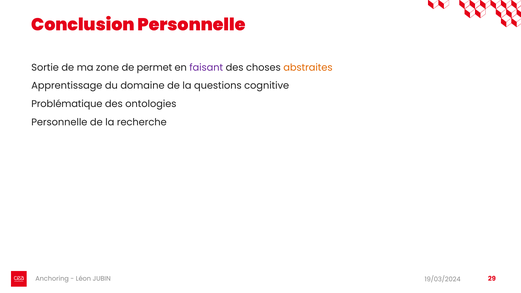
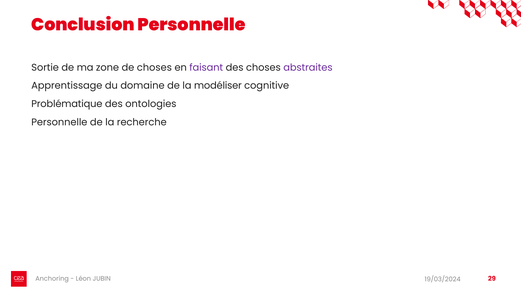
de permet: permet -> choses (154, 68)
abstraites colour: orange -> purple (308, 68)
questions: questions -> modéliser (218, 86)
